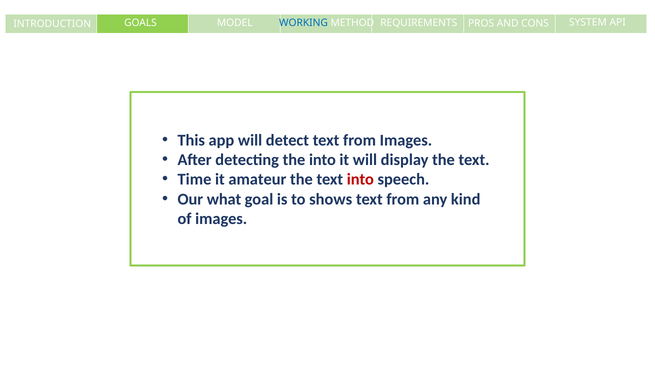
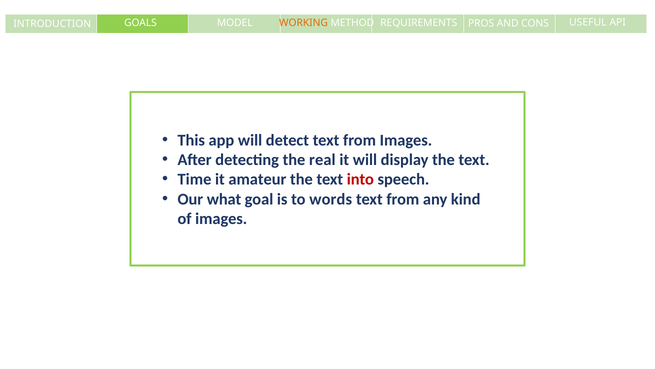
SYSTEM: SYSTEM -> USEFUL (588, 22)
WORKING colour: blue -> orange (303, 23)
the into: into -> real (322, 160)
shows: shows -> words (331, 199)
